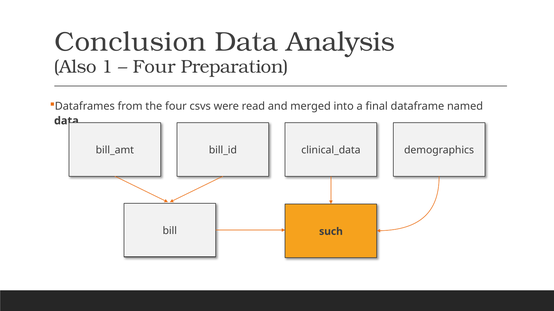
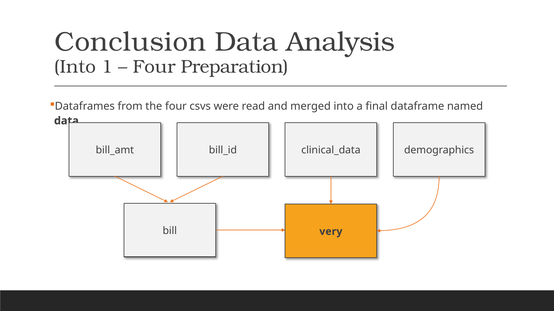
Also: Also -> Into (75, 67)
such: such -> very (331, 232)
